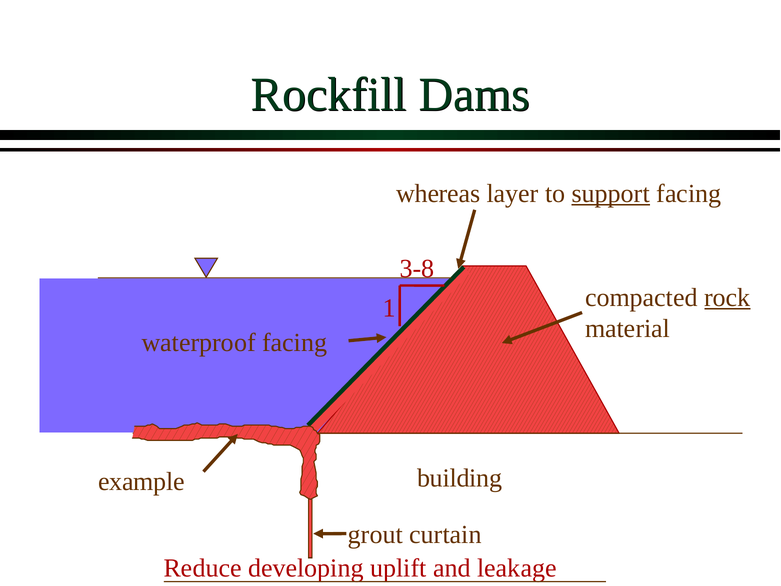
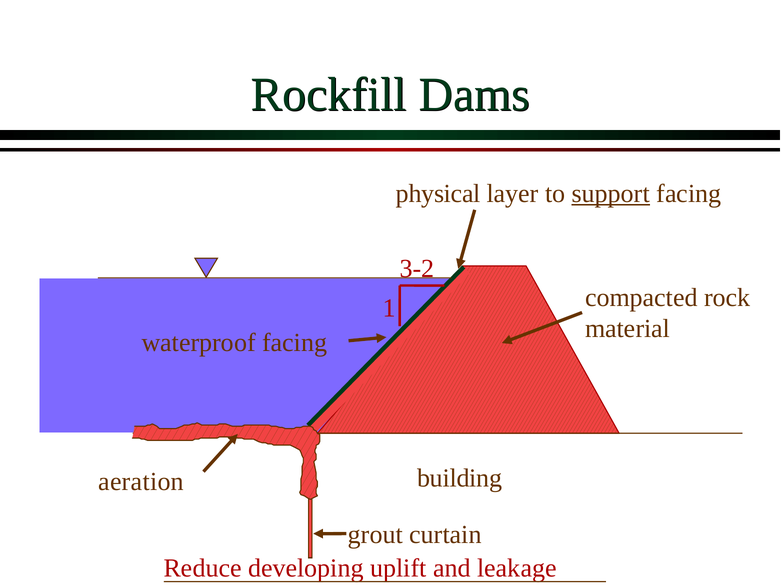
whereas: whereas -> physical (438, 194)
3-8: 3-8 -> 3-2 (417, 269)
rock underline: present -> none (727, 297)
example: example -> aeration (141, 481)
